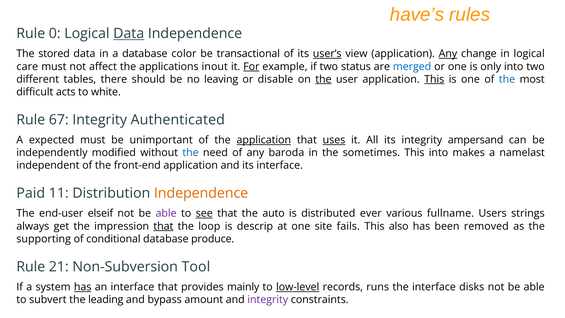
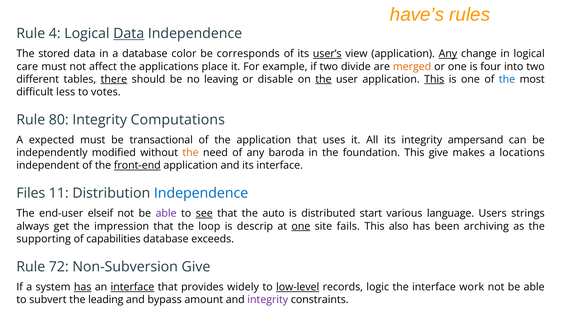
0: 0 -> 4 (55, 34)
transactional: transactional -> corresponds (248, 54)
inout: inout -> place (215, 66)
For underline: present -> none (251, 66)
status: status -> divide (356, 66)
merged colour: blue -> orange (412, 66)
only: only -> four (491, 66)
there underline: none -> present (114, 79)
acts: acts -> less (66, 92)
white: white -> votes (106, 92)
67: 67 -> 80 (59, 120)
Authenticated: Authenticated -> Computations (178, 120)
unimportant: unimportant -> transactional (161, 140)
application underline: present -> none (264, 140)
uses underline: present -> none (334, 140)
the colour: blue -> orange (191, 153)
sometimes: sometimes -> foundation (371, 153)
This into: into -> give (439, 153)
namelast: namelast -> locations (522, 153)
front-end underline: none -> present (137, 165)
Paid: Paid -> Files (31, 193)
Independence colour: orange -> blue (201, 193)
ever: ever -> start (371, 213)
fullname: fullname -> language (451, 213)
that underline: present -> none (163, 226)
one underline: none -> present (301, 226)
removed: removed -> archiving (486, 226)
conditional: conditional -> capabilities (113, 239)
produce: produce -> exceeds (213, 239)
21: 21 -> 72 (59, 267)
Non-Subversion Tool: Tool -> Give (196, 267)
interface underline: none -> present (132, 287)
mainly: mainly -> widely (243, 287)
runs: runs -> logic (378, 287)
disks: disks -> work (472, 287)
